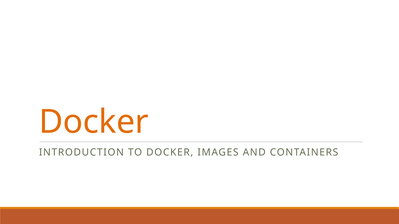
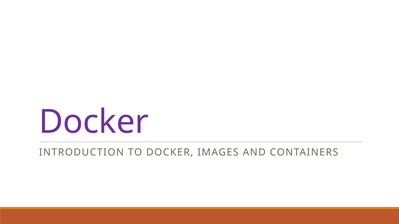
Docker colour: orange -> purple (94, 122)
